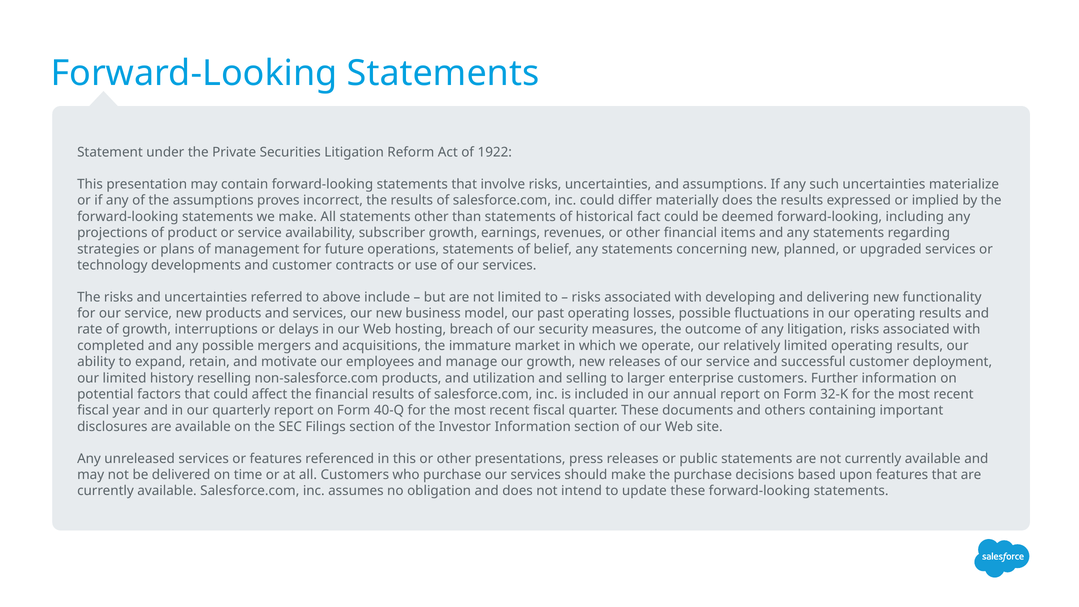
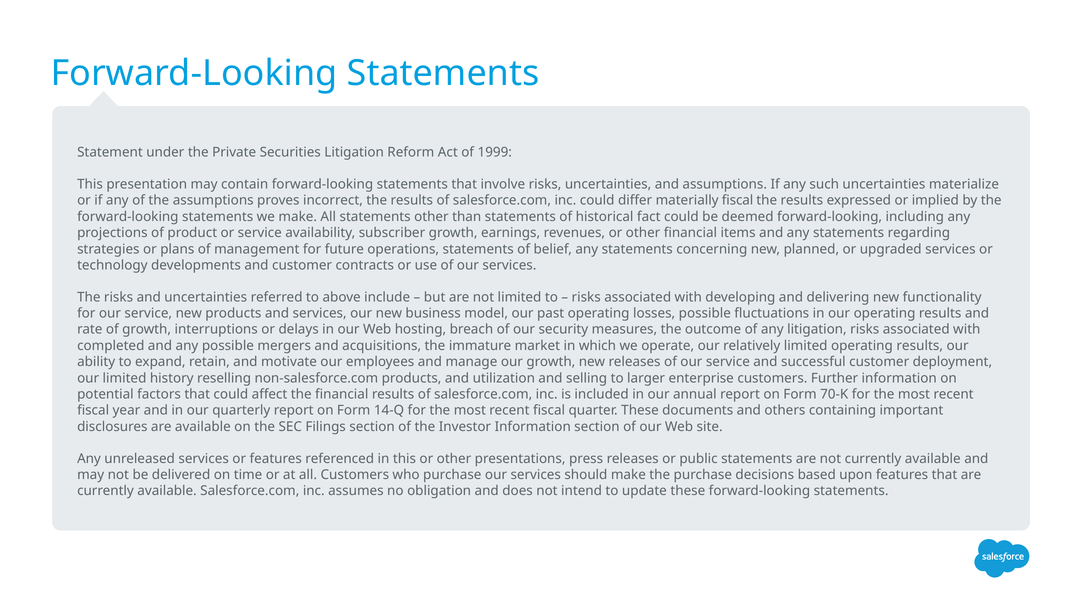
1922: 1922 -> 1999 (495, 152)
materially does: does -> fiscal (738, 201)
32-K: 32-K -> 70-K (834, 394)
40-Q: 40-Q -> 14-Q (389, 411)
